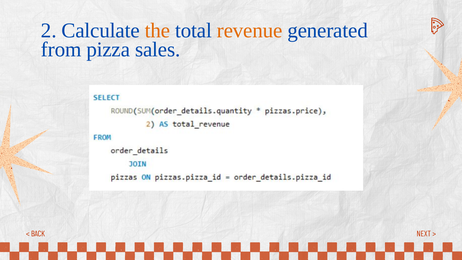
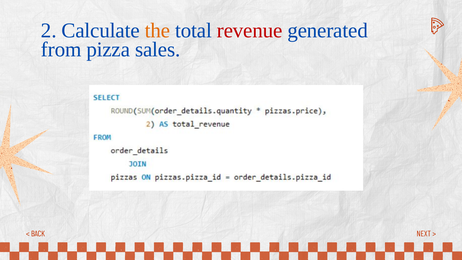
revenue colour: orange -> red (250, 30)
